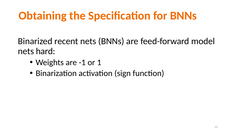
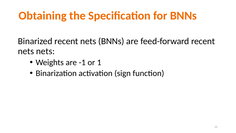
feed-forward model: model -> recent (203, 41)
nets hard: hard -> nets (45, 51)
